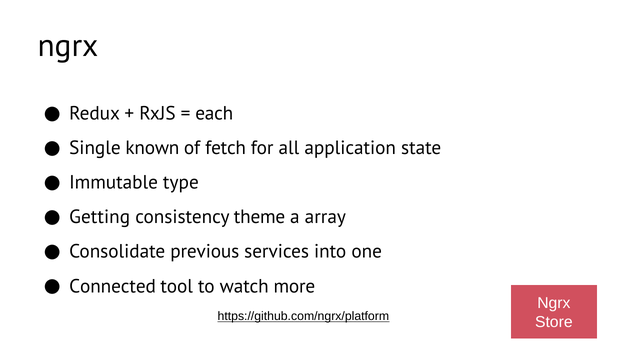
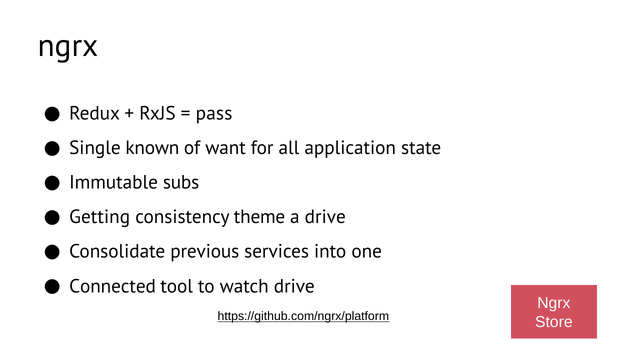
each: each -> pass (214, 113)
fetch: fetch -> want (226, 148)
type: type -> subs (181, 182)
a array: array -> drive (325, 217)
watch more: more -> drive (294, 286)
